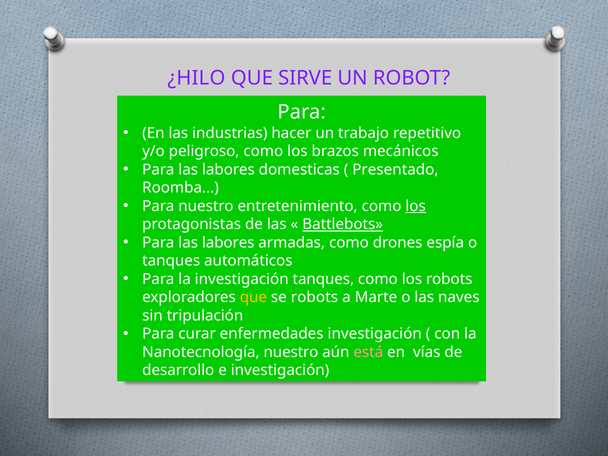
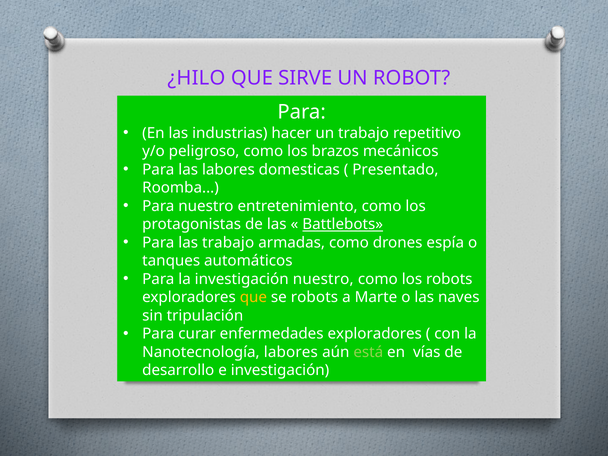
los underline: present -> none (416, 206)
labores: labores -> trabajo (228, 243)
investigación tanques: tanques -> nuestro (323, 279)
enfermedades investigación: investigación -> exploradores (375, 334)
Nanotecnología nuestro: nuestro -> labores (291, 352)
está colour: pink -> light green (368, 352)
